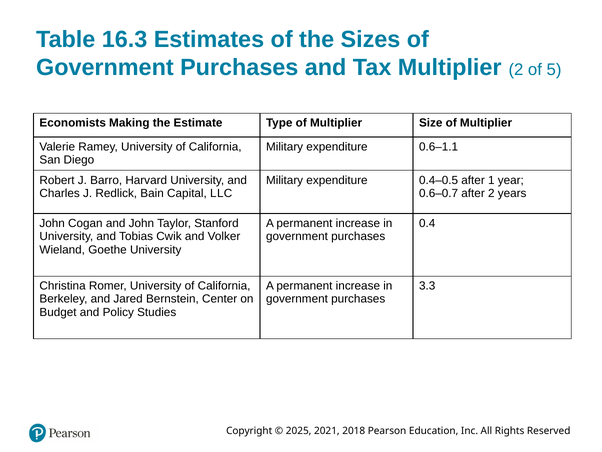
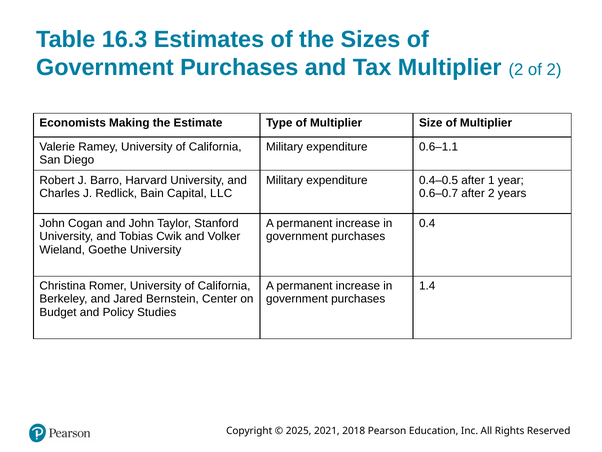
of 5: 5 -> 2 (554, 70)
3.3: 3.3 -> 1.4 (427, 286)
